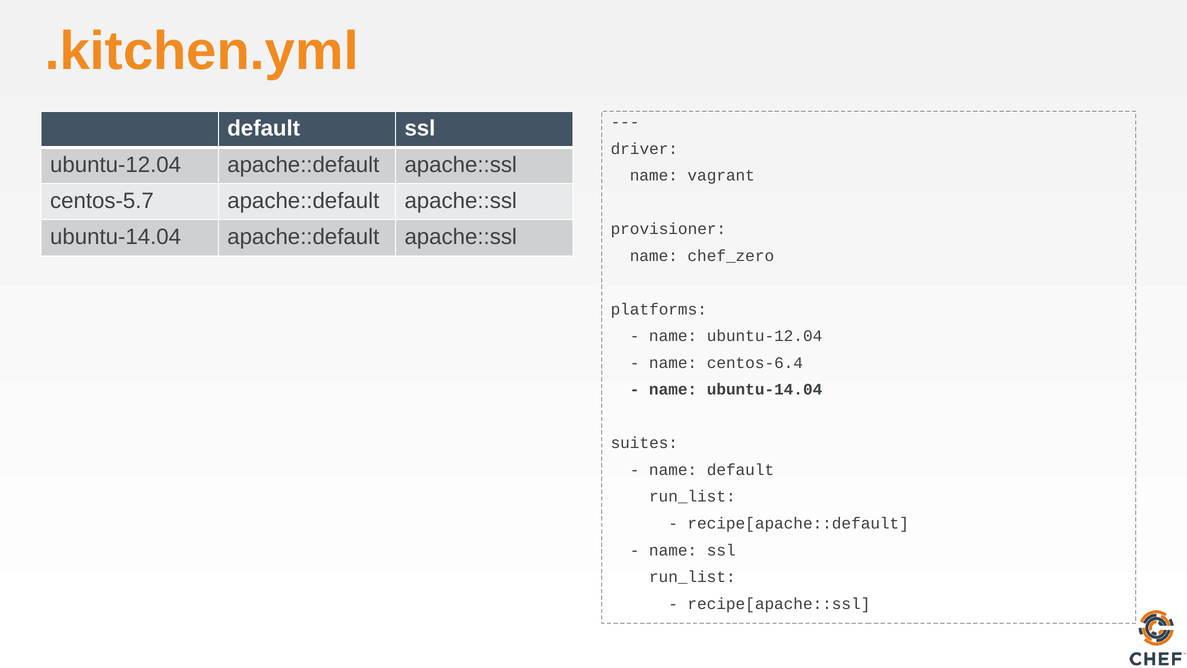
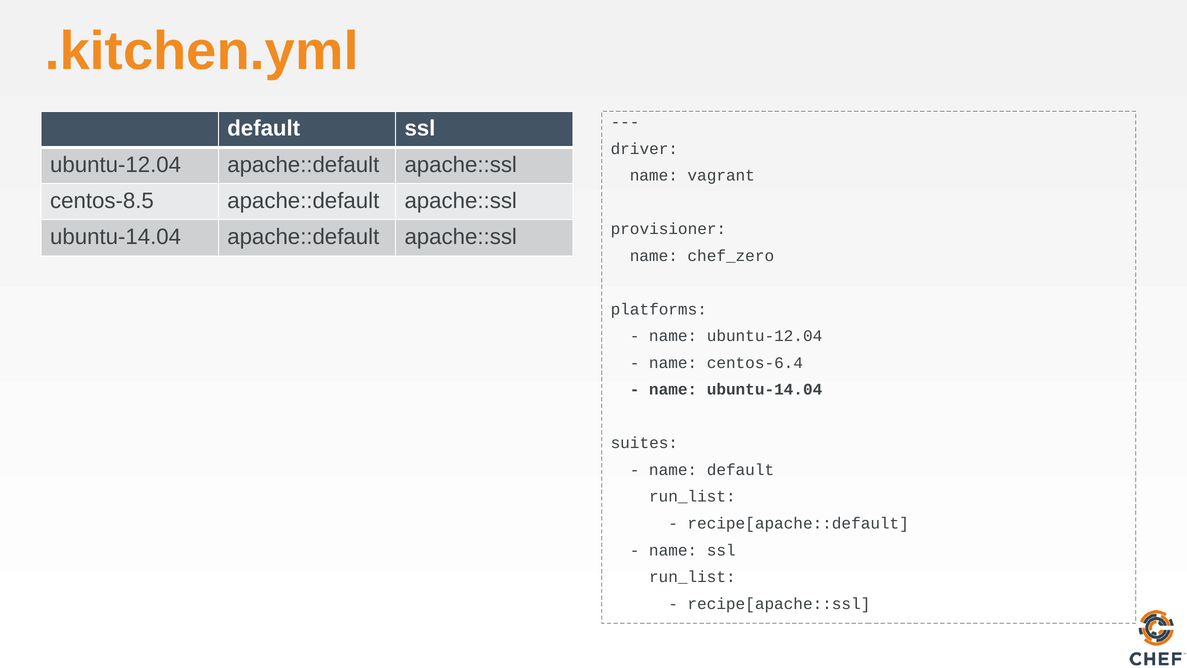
centos-5.7: centos-5.7 -> centos-8.5 (102, 201)
